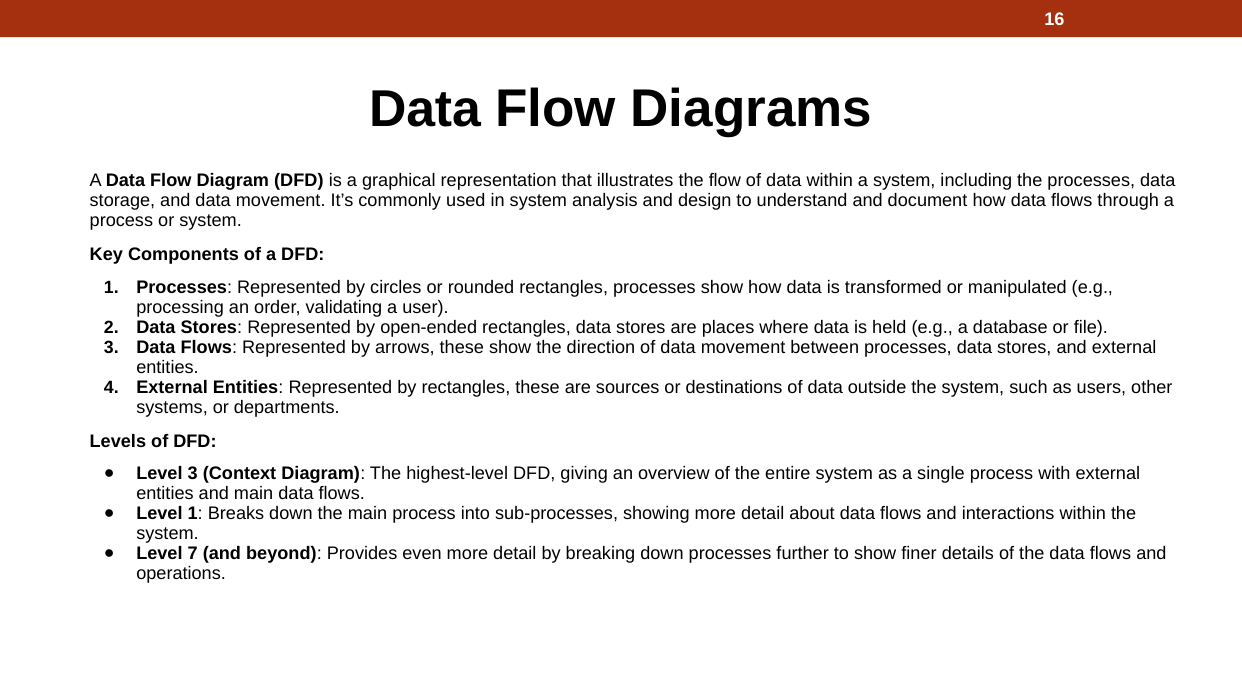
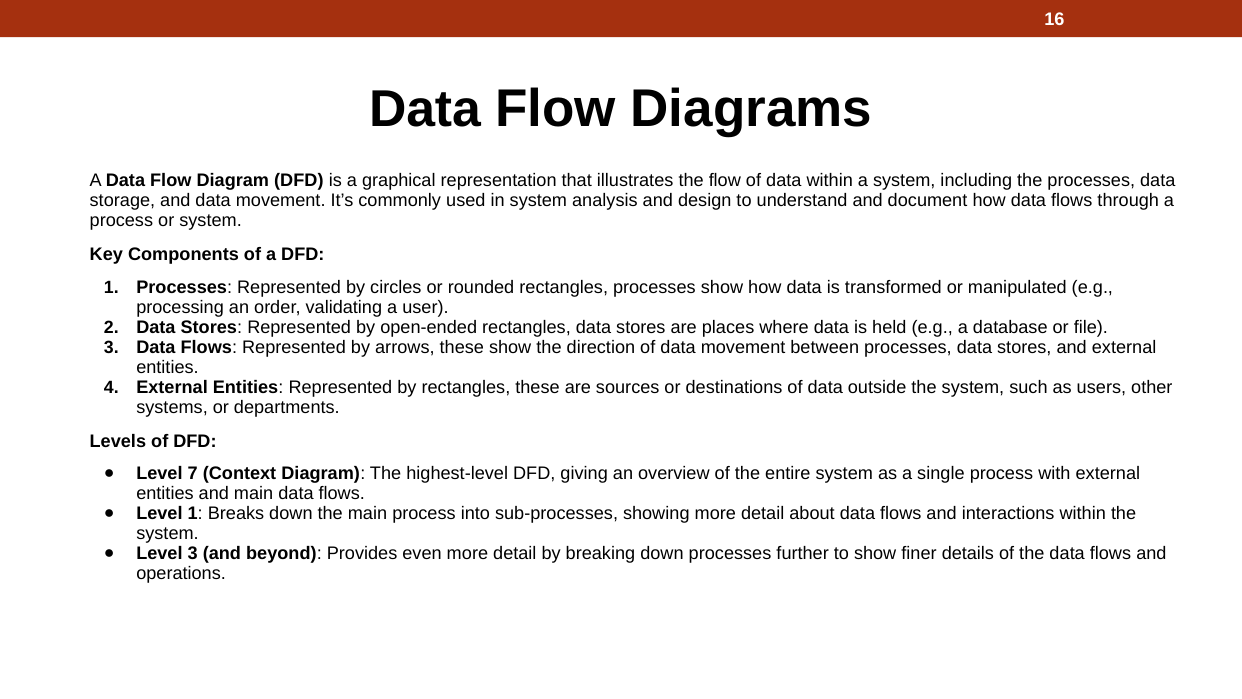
Level 3: 3 -> 7 (193, 474)
Level 7: 7 -> 3 (193, 554)
